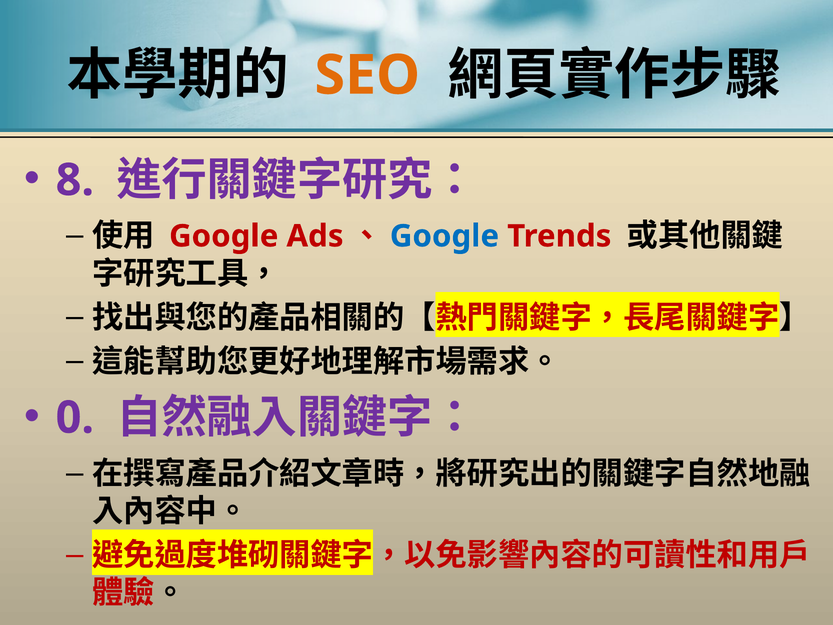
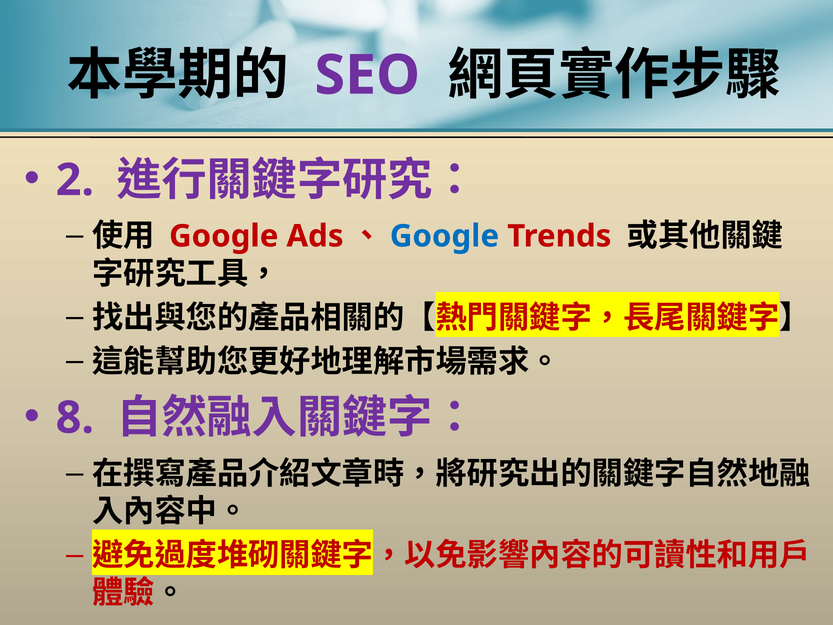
SEO colour: orange -> purple (367, 75)
8: 8 -> 2 (75, 180)
0: 0 -> 8 (75, 418)
